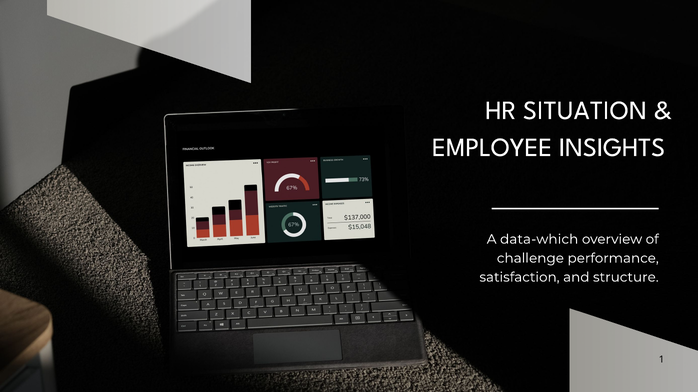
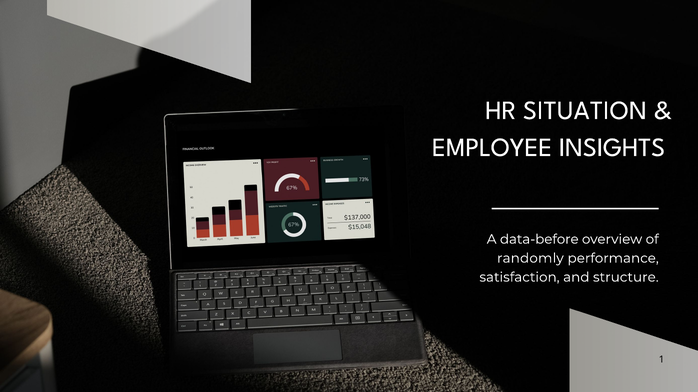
data-which: data-which -> data-before (539, 240)
challenge: challenge -> randomly (530, 259)
